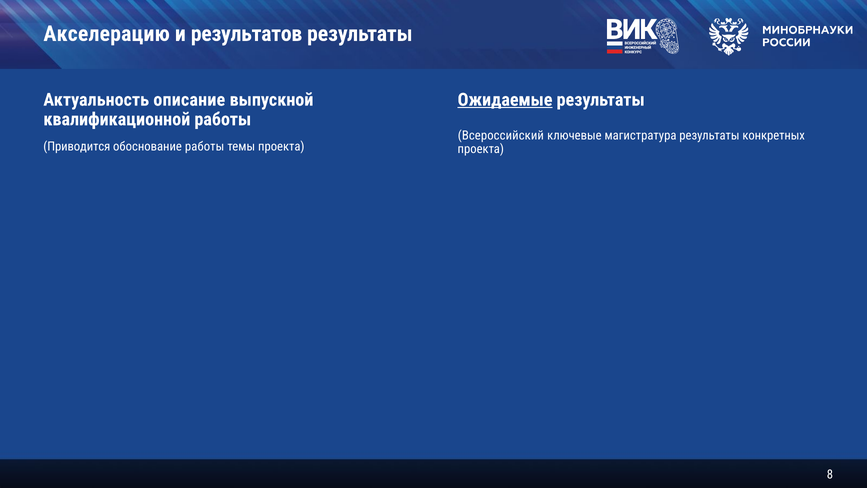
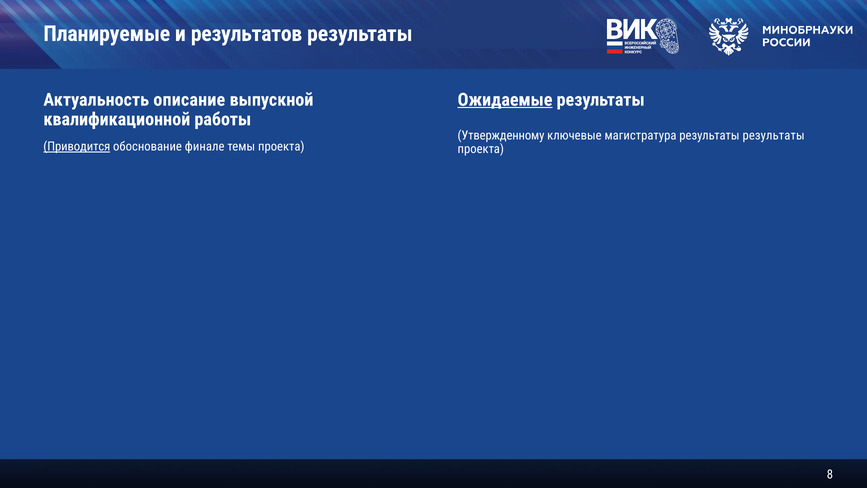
Акселерацию: Акселерацию -> Планируемые (107, 34)
Всероссийский: Всероссийский -> Утвержденному (501, 136)
результаты конкретных: конкретных -> результаты (774, 136)
Приводится underline: none -> present (77, 146)
обоснование работы: работы -> финале (205, 146)
